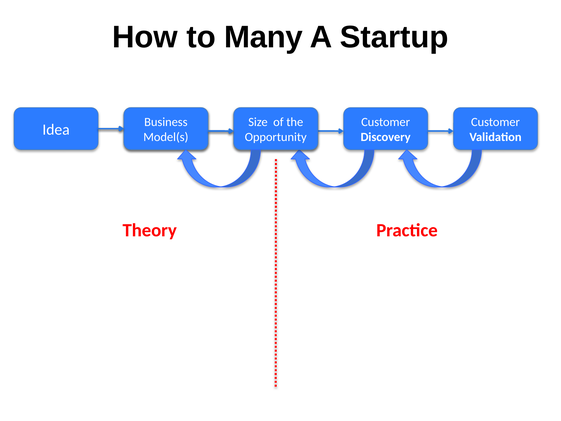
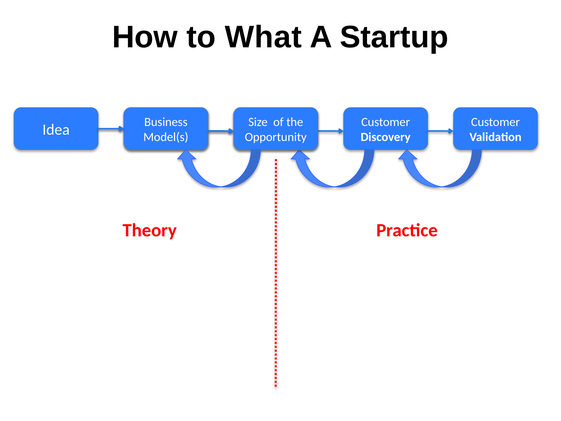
Many: Many -> What (263, 37)
